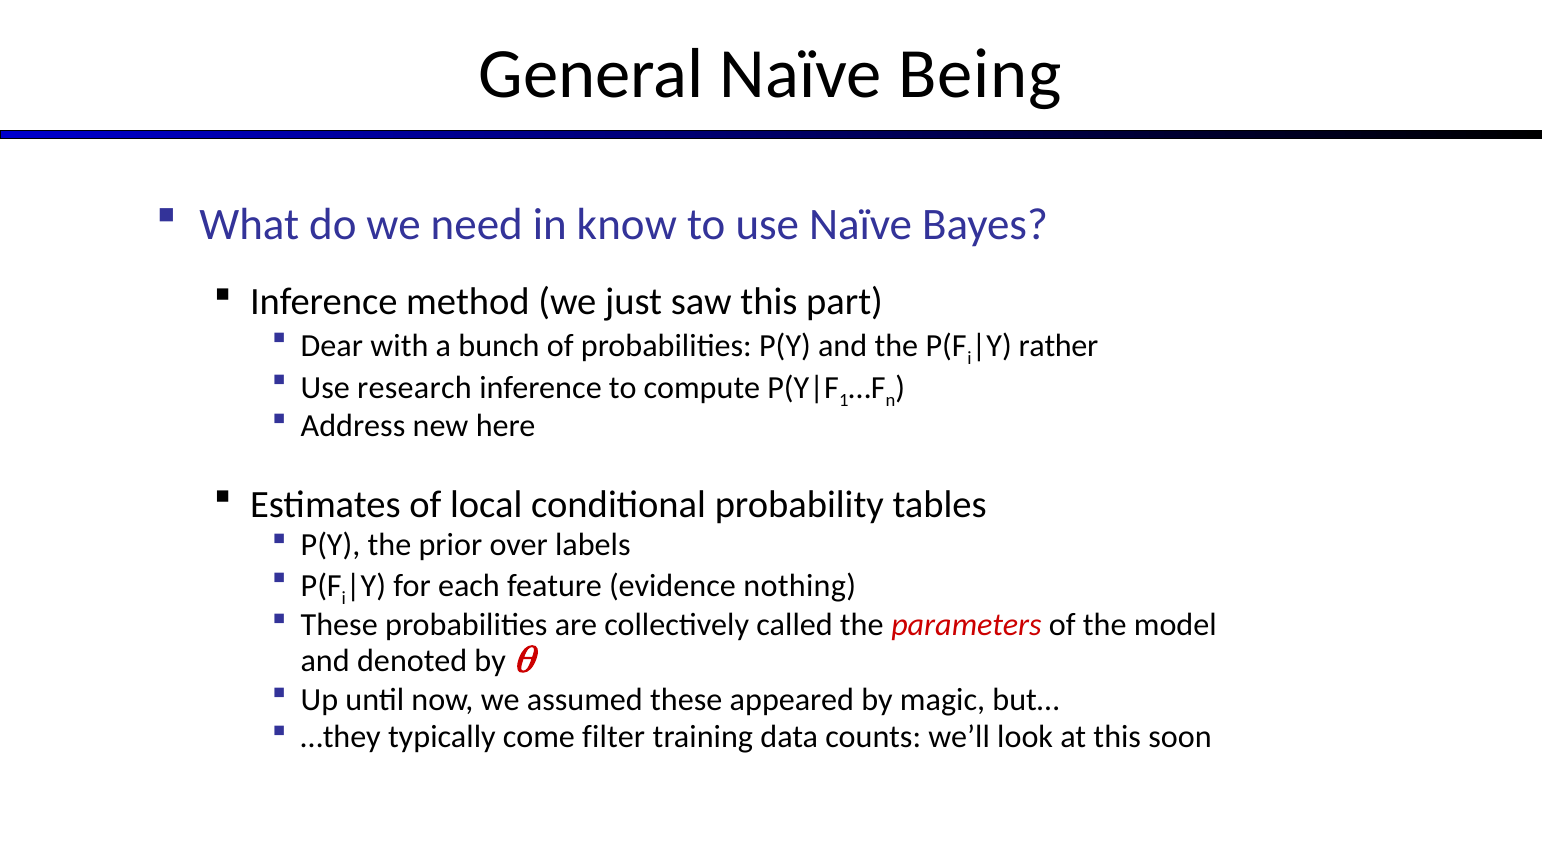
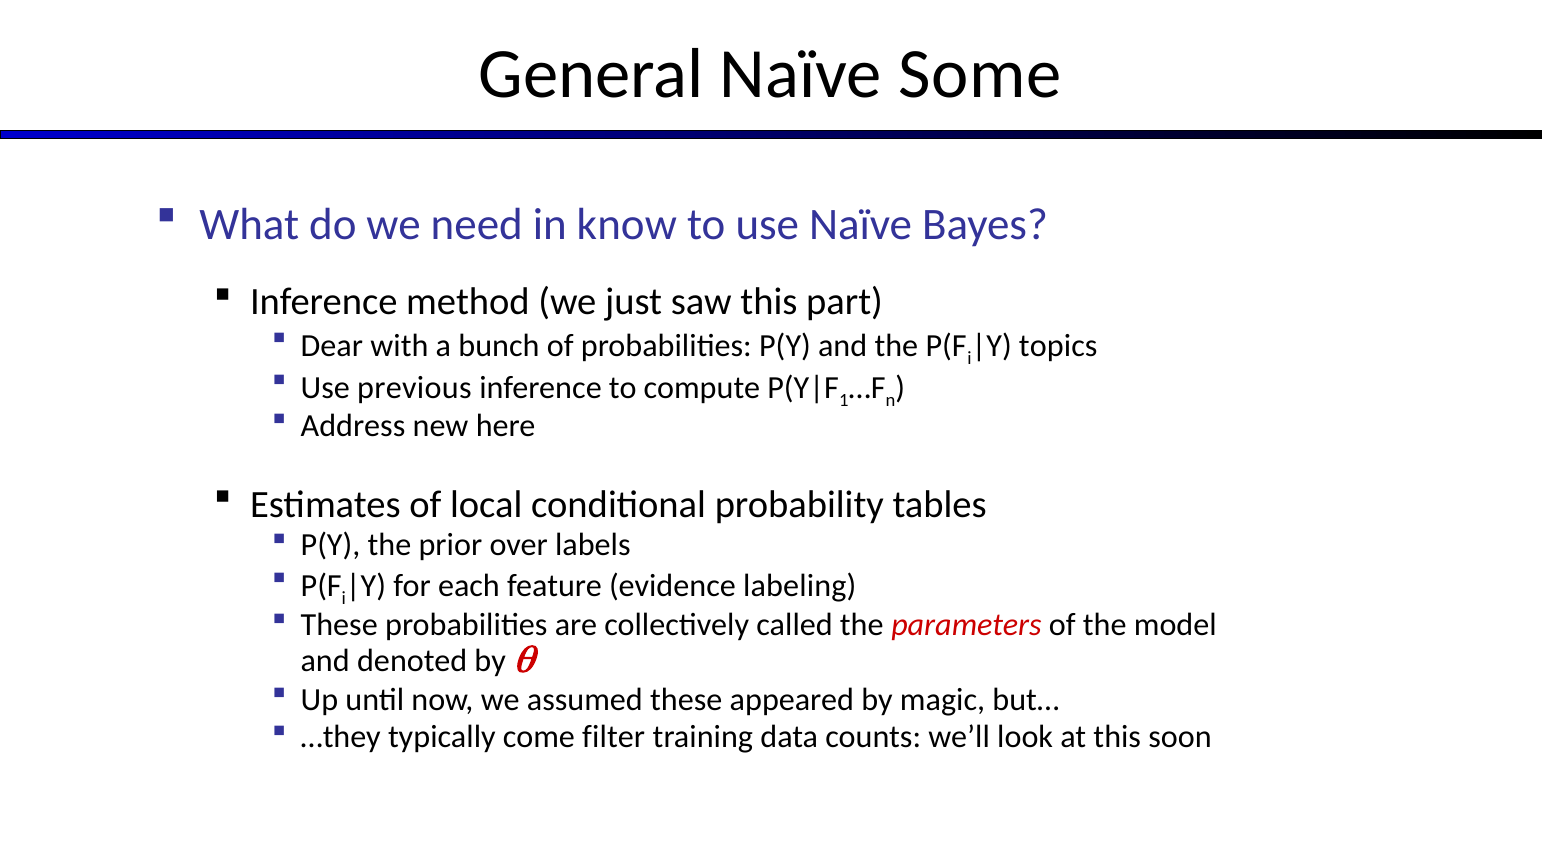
Being: Being -> Some (980, 74)
rather: rather -> topics (1058, 346)
research: research -> previous (414, 387)
nothing: nothing -> labeling (800, 585)
